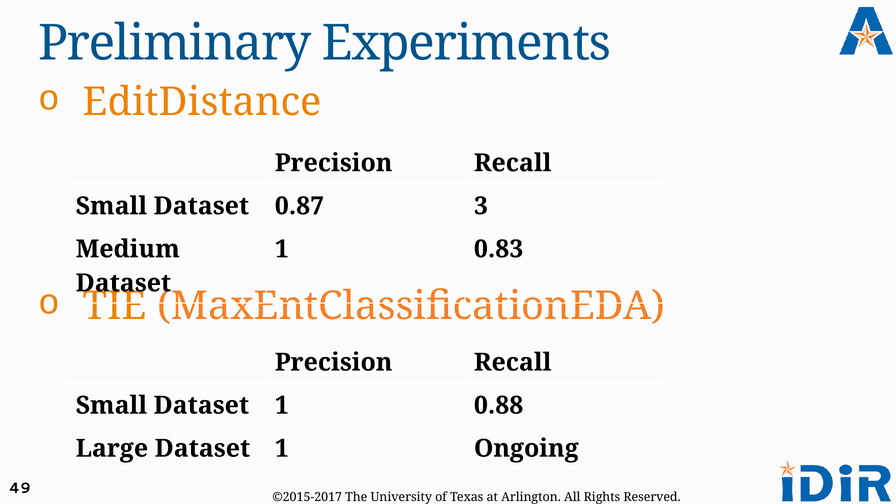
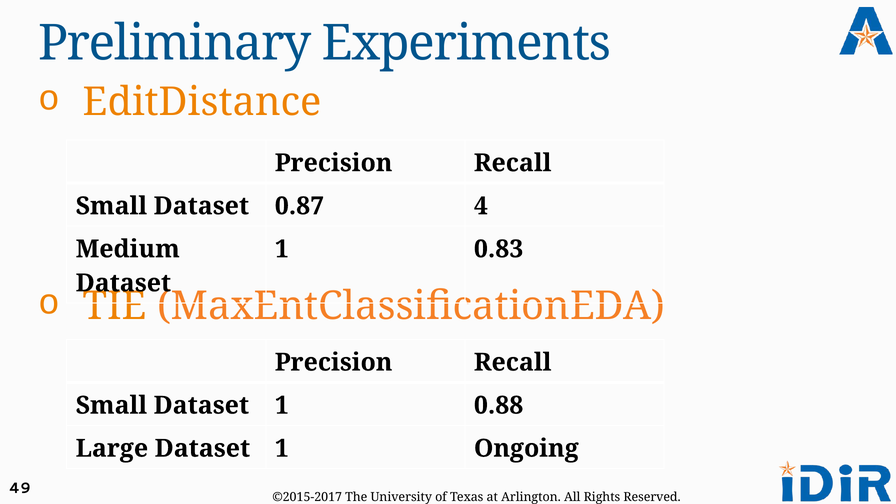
3: 3 -> 4 (481, 206)
